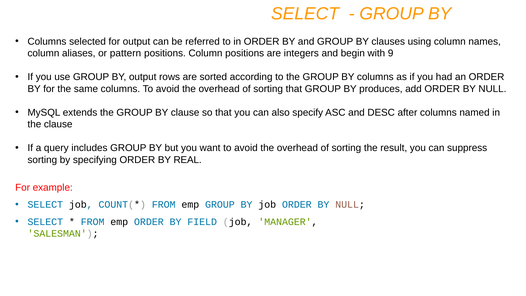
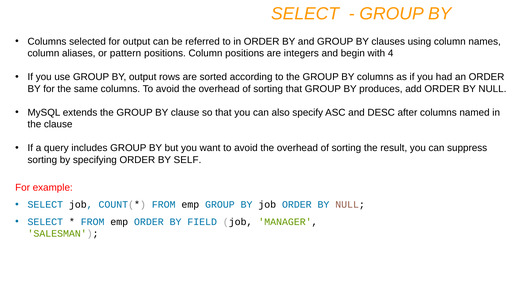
9: 9 -> 4 (391, 53)
REAL: REAL -> SELF (187, 160)
